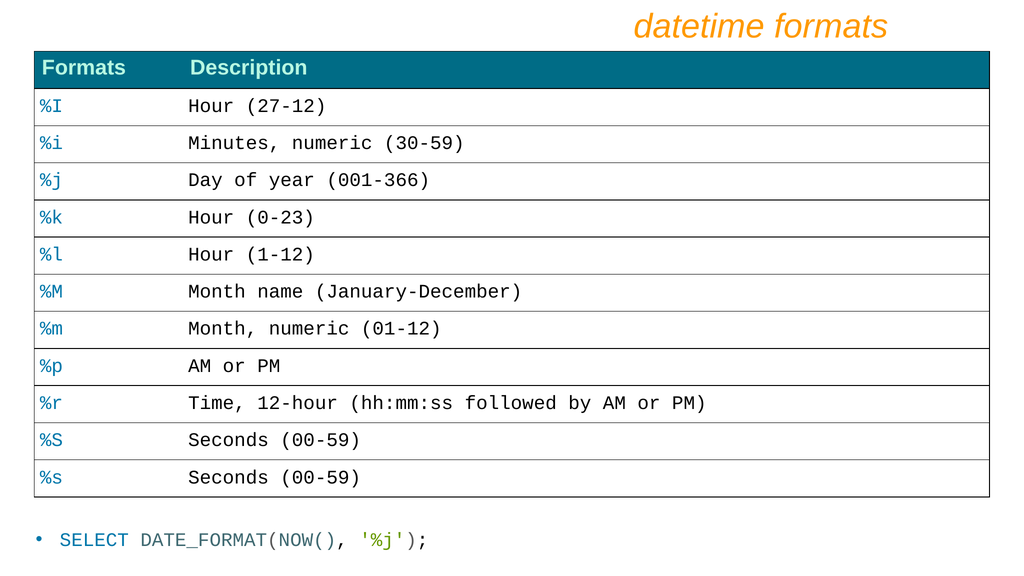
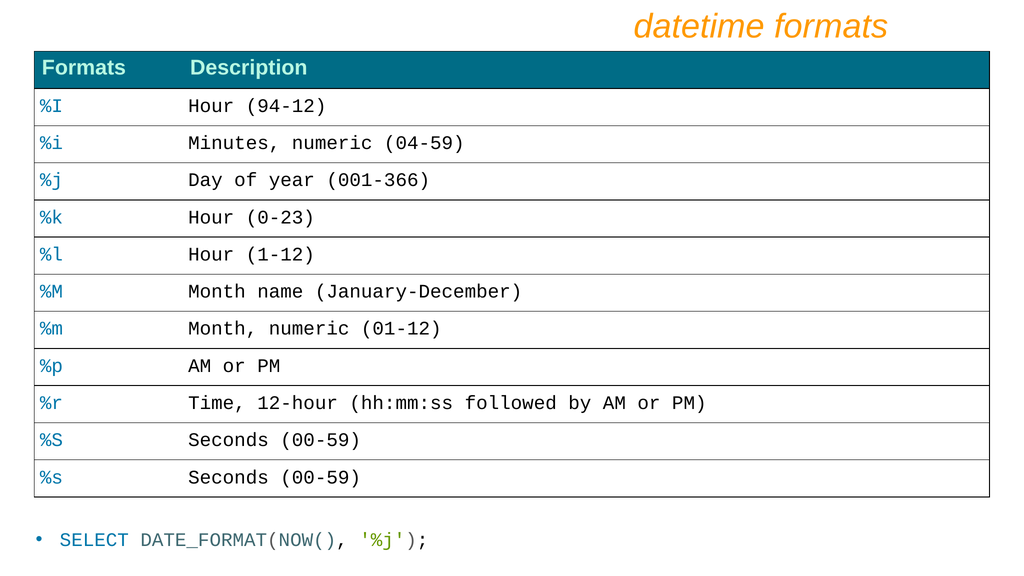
27-12: 27-12 -> 94-12 (286, 106)
30-59: 30-59 -> 04-59 (424, 143)
